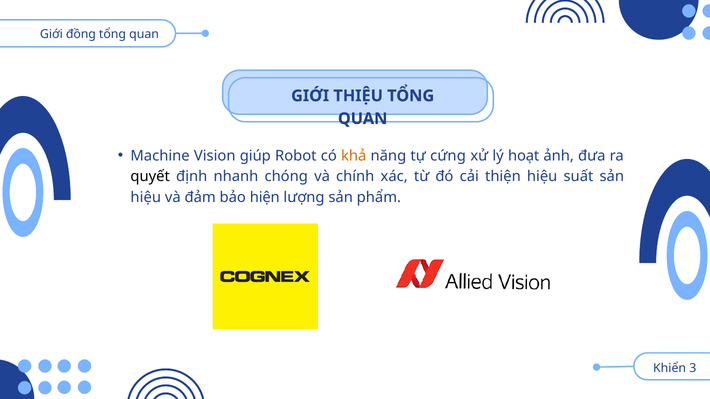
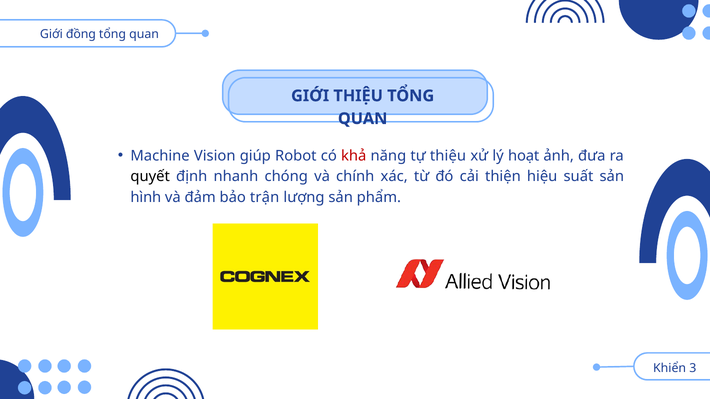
khả colour: orange -> red (354, 156)
tự cứng: cứng -> thiệu (448, 156)
hiệu: hiệu -> hình (146, 197)
hiện: hiện -> trận (265, 197)
